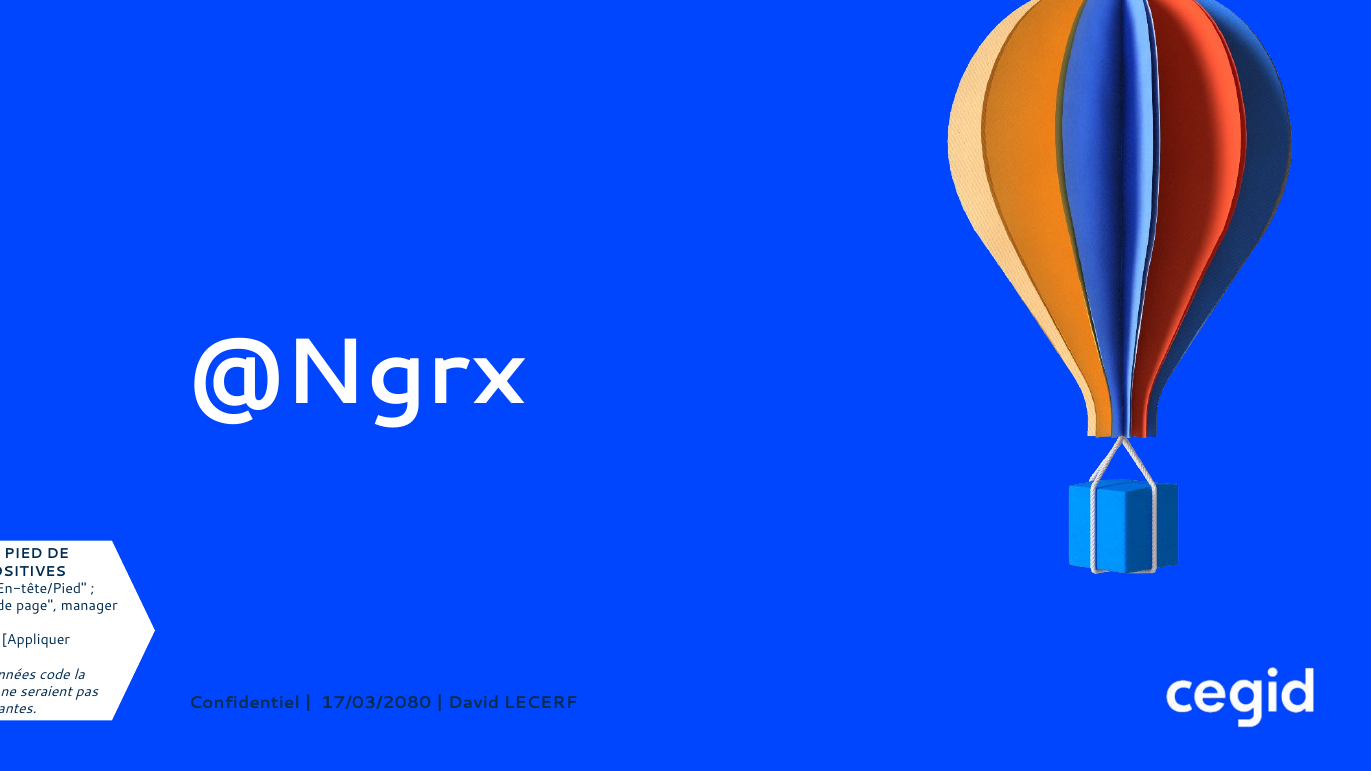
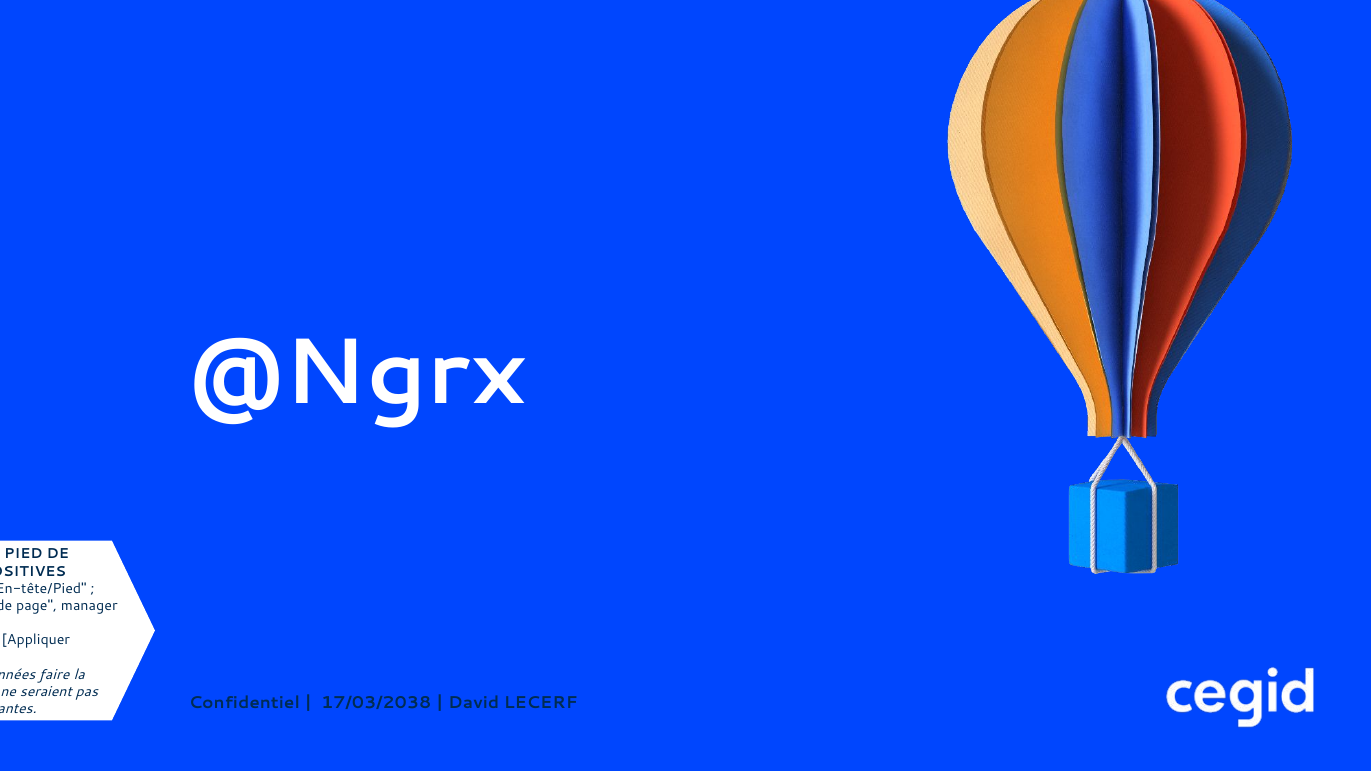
code: code -> faire (54, 675)
17/03/2080: 17/03/2080 -> 17/03/2038 (376, 703)
